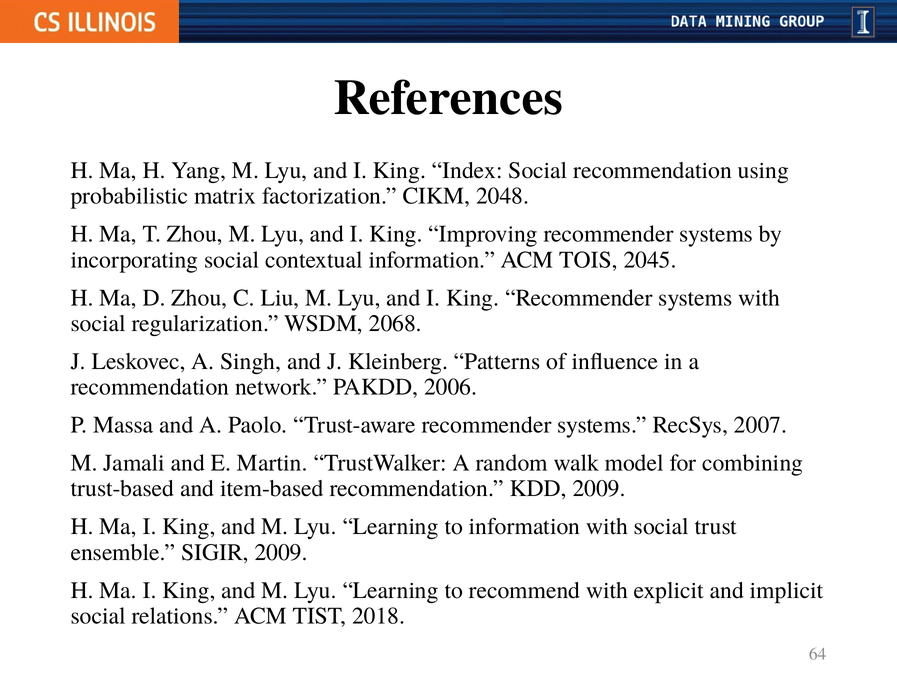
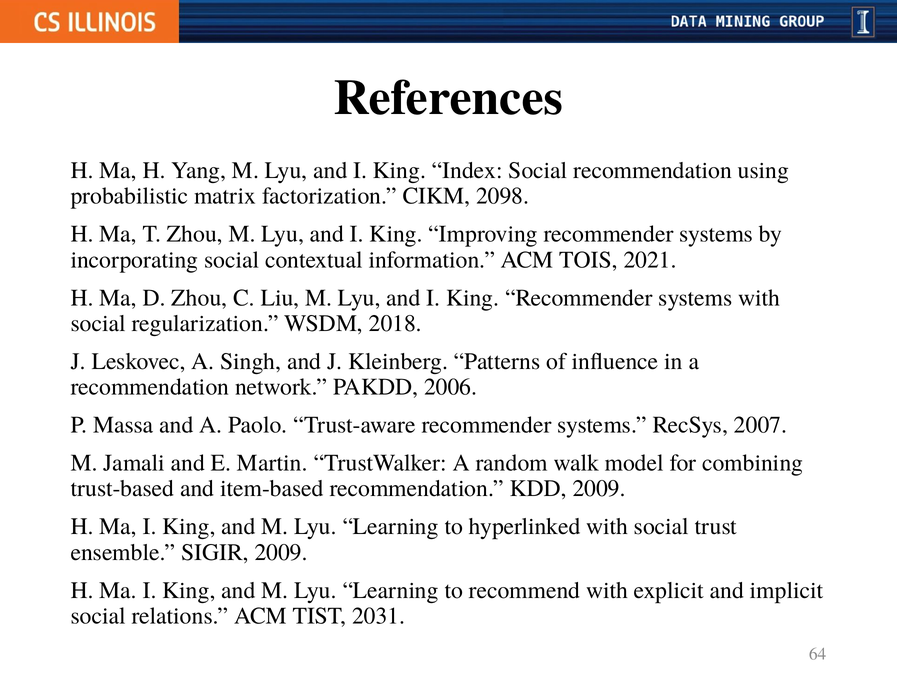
2048: 2048 -> 2098 (503, 196)
2045: 2045 -> 2021 (650, 260)
2068: 2068 -> 2018 (395, 323)
to information: information -> hyperlinked (525, 526)
2018: 2018 -> 2031 (379, 616)
